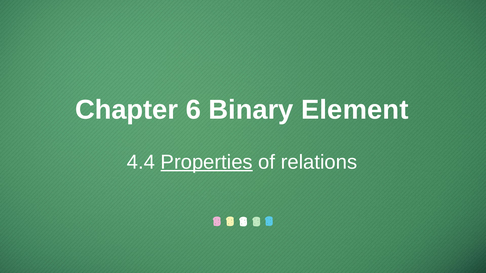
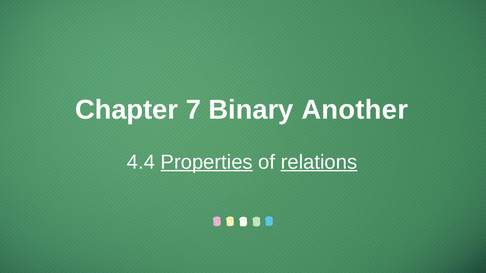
6: 6 -> 7 (193, 110)
Element: Element -> Another (355, 110)
relations underline: none -> present (319, 162)
